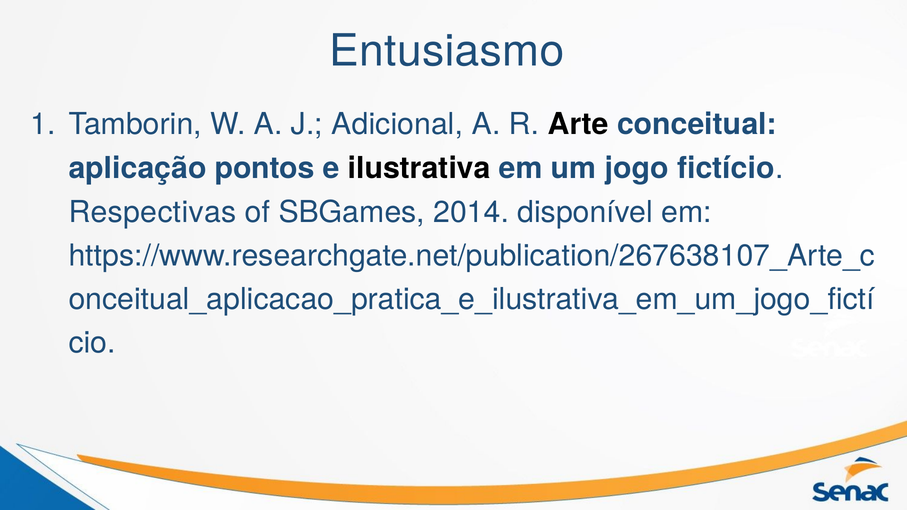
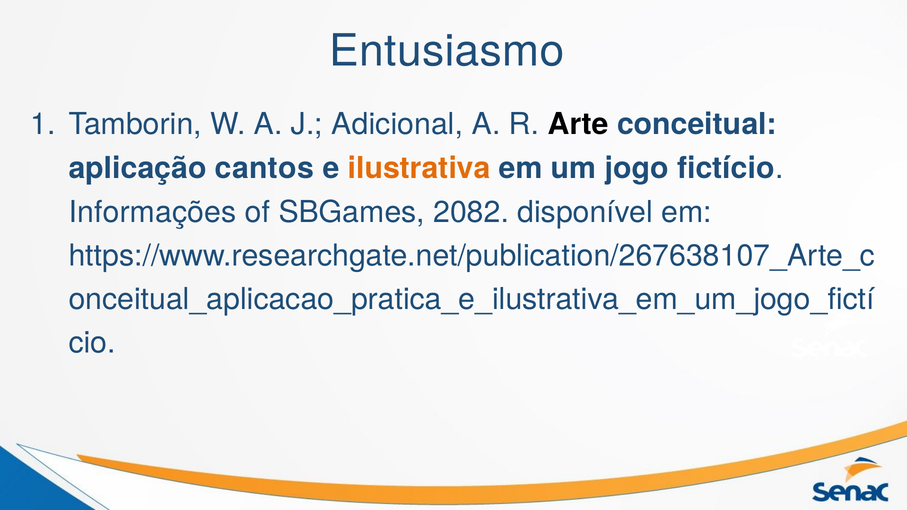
pontos: pontos -> cantos (264, 168)
ilustrativa colour: black -> orange (419, 168)
Respectivas: Respectivas -> Informações (153, 212)
2014: 2014 -> 2082 (471, 212)
